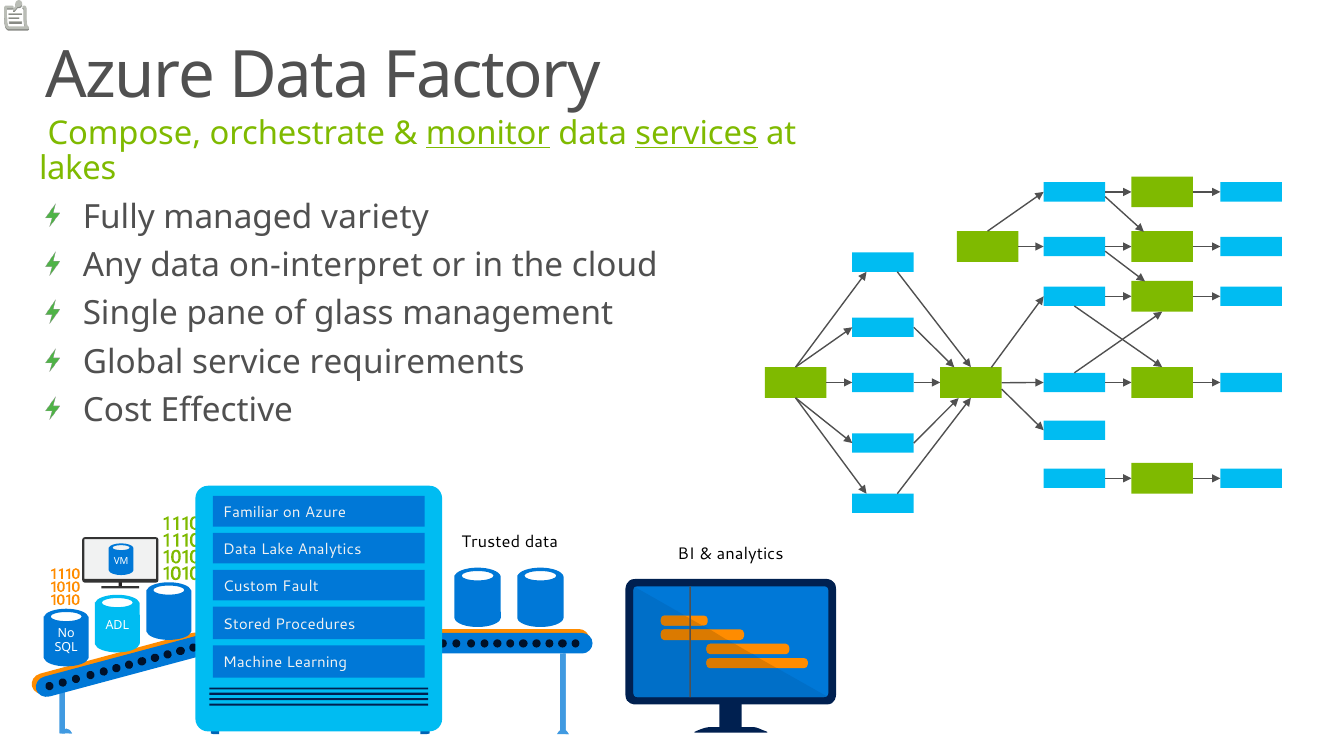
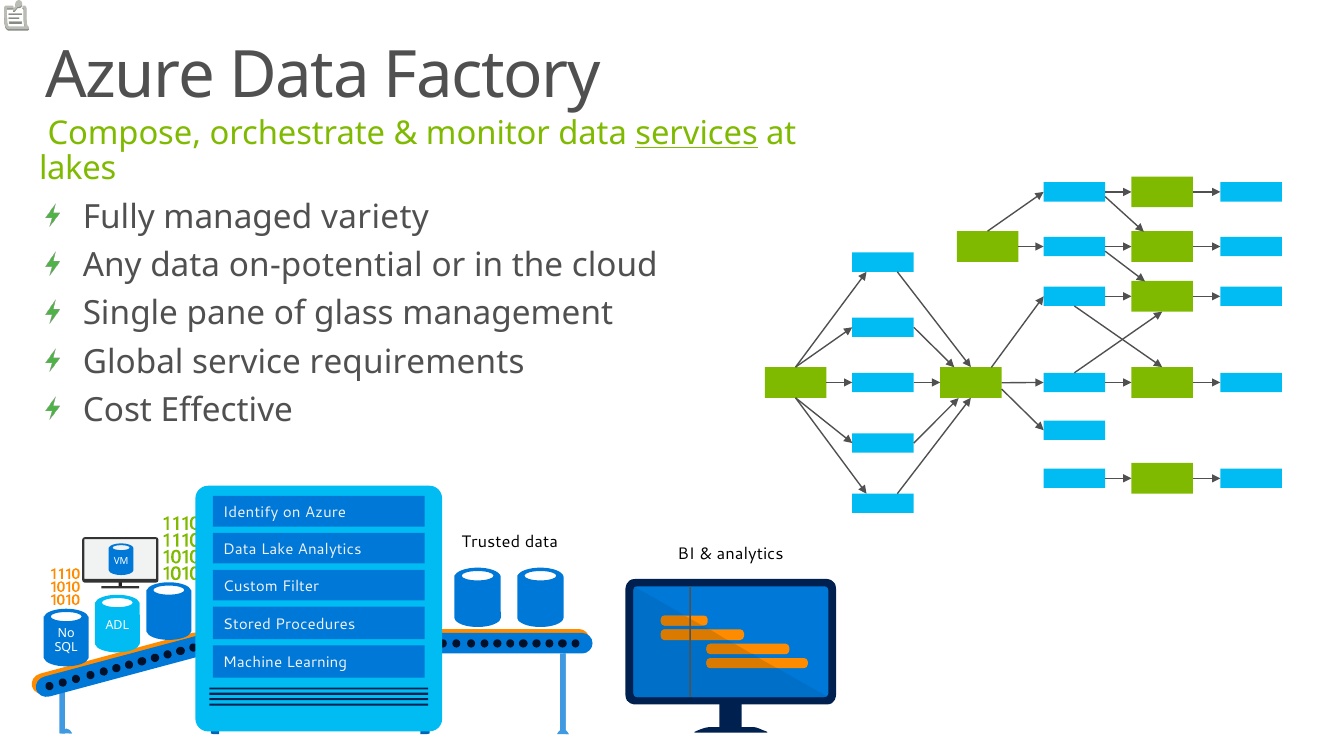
monitor underline: present -> none (488, 133)
on-interpret: on-interpret -> on-potential (326, 266)
Familiar: Familiar -> Identify (251, 513)
Fault: Fault -> Filter (301, 586)
